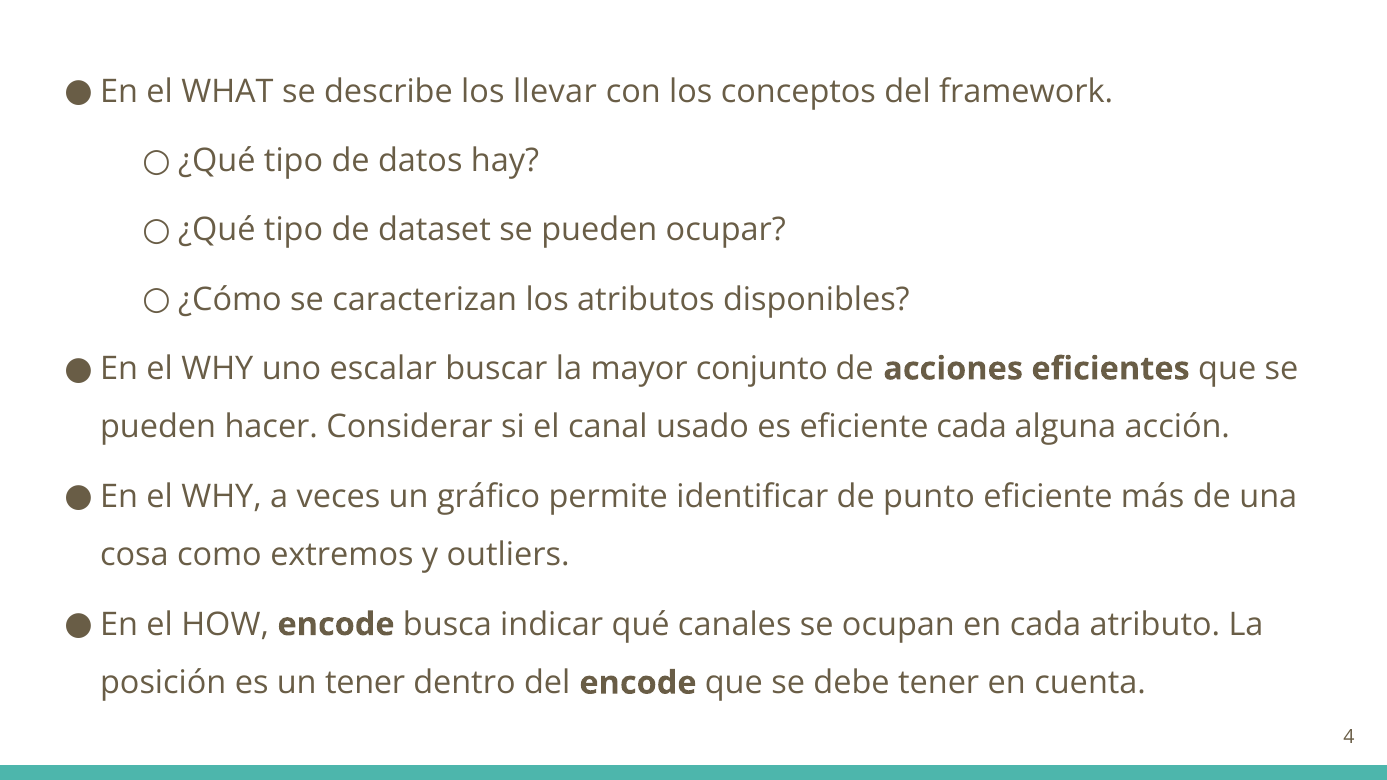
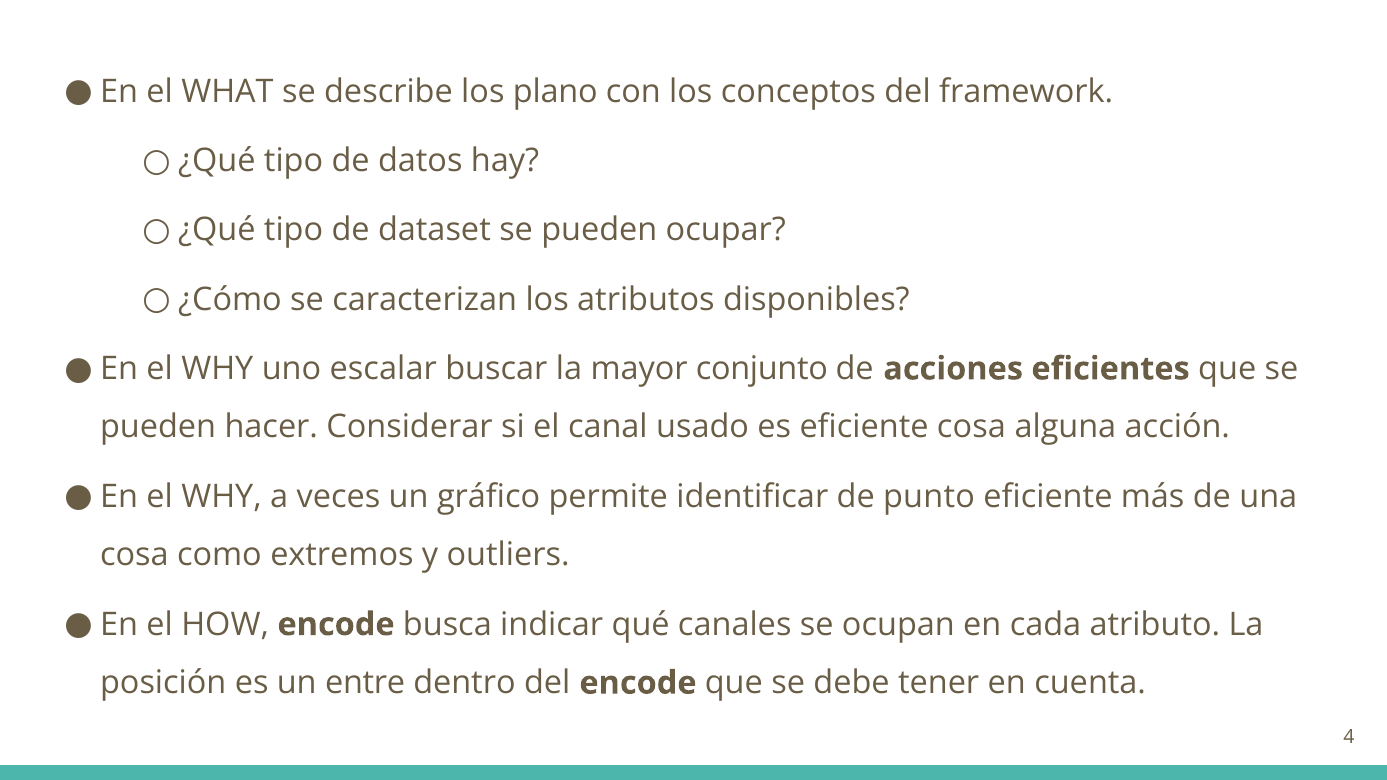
llevar: llevar -> plano (555, 91)
eficiente cada: cada -> cosa (971, 427)
un tener: tener -> entre (365, 683)
